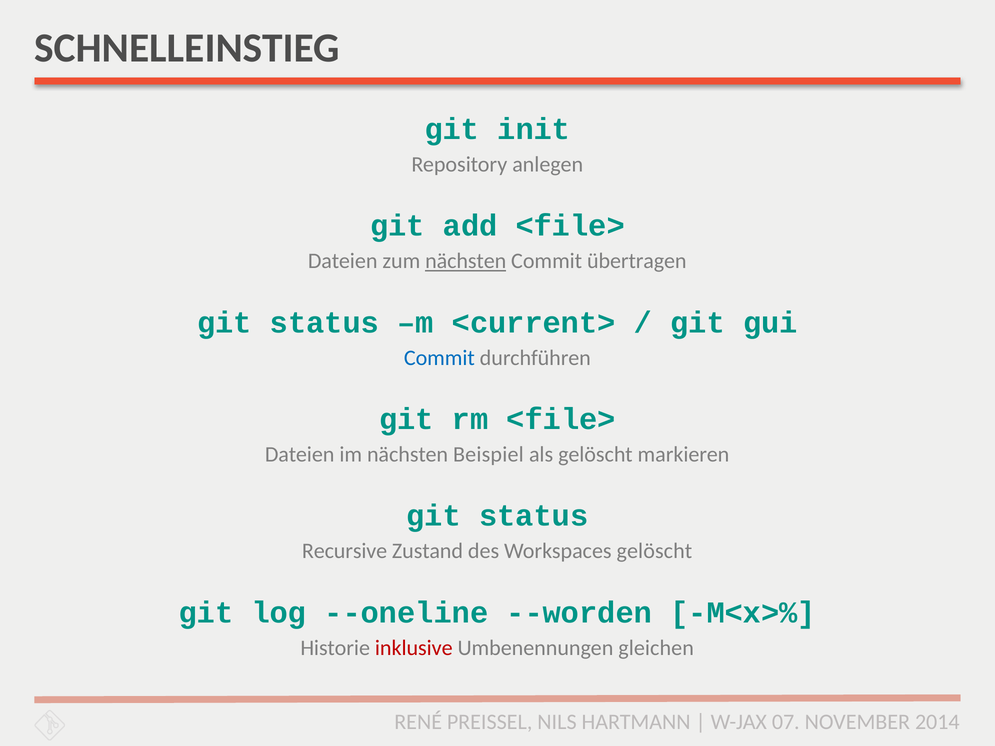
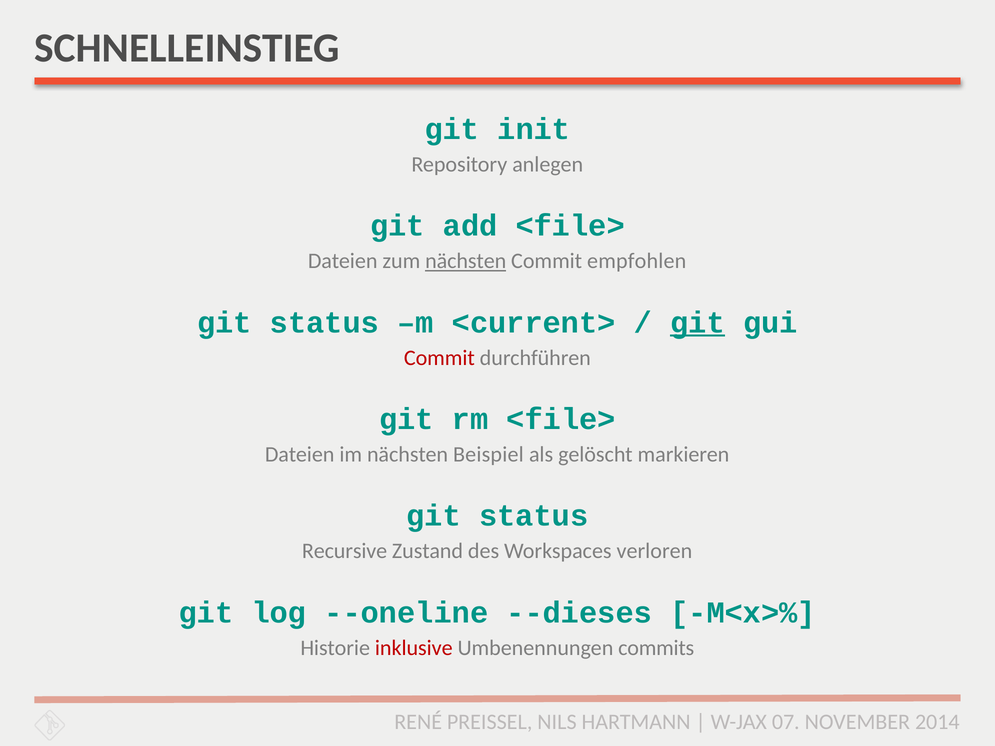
übertragen: übertragen -> empfohlen (637, 261)
git underline: none -> present (698, 323)
Commit colour: blue -> red (439, 358)
Workspaces gelöscht: gelöscht -> verloren (654, 551)
--worden: --worden -> --dieses (579, 613)
gleichen: gleichen -> commits (656, 648)
